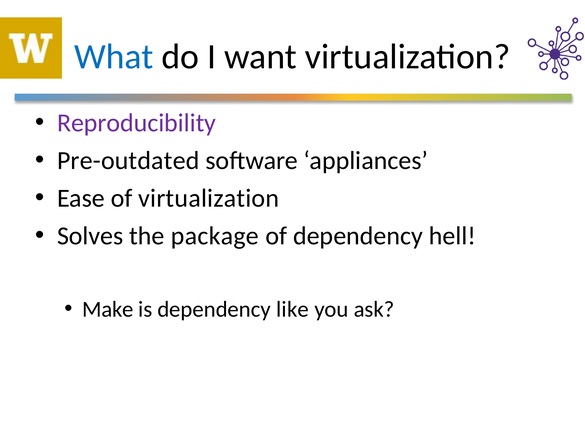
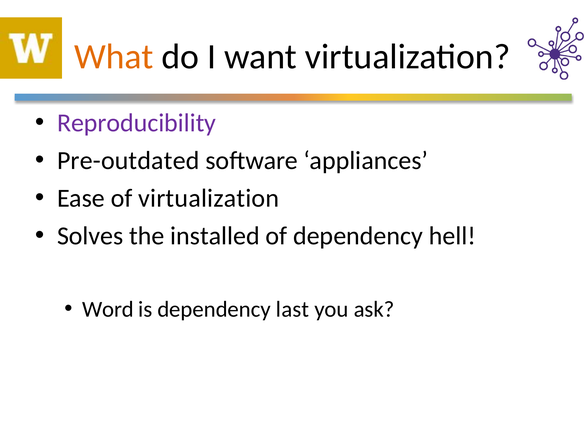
What colour: blue -> orange (114, 57)
package: package -> installed (215, 236)
Make: Make -> Word (108, 309)
like: like -> last (293, 309)
